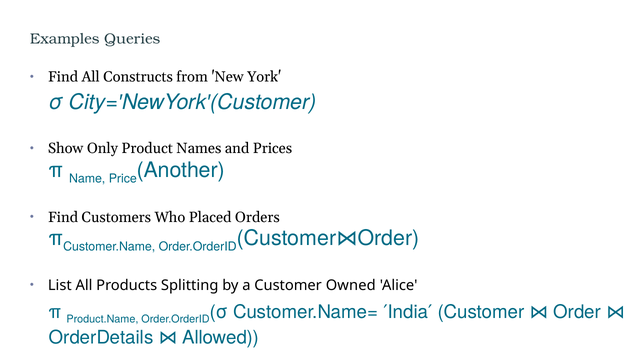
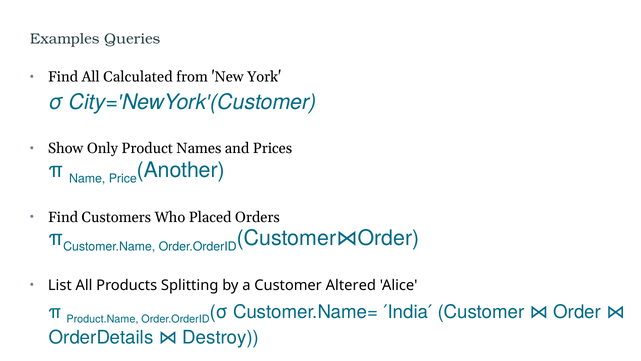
Constructs: Constructs -> Calculated (138, 77)
Owned: Owned -> Altered (351, 285)
Allowed: Allowed -> Destroy (221, 337)
